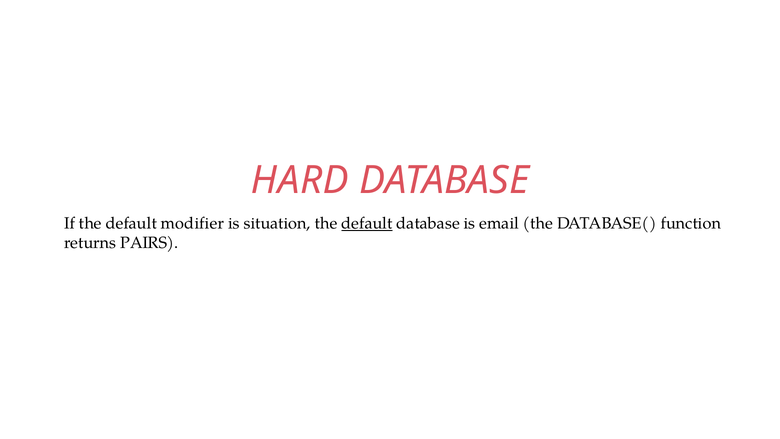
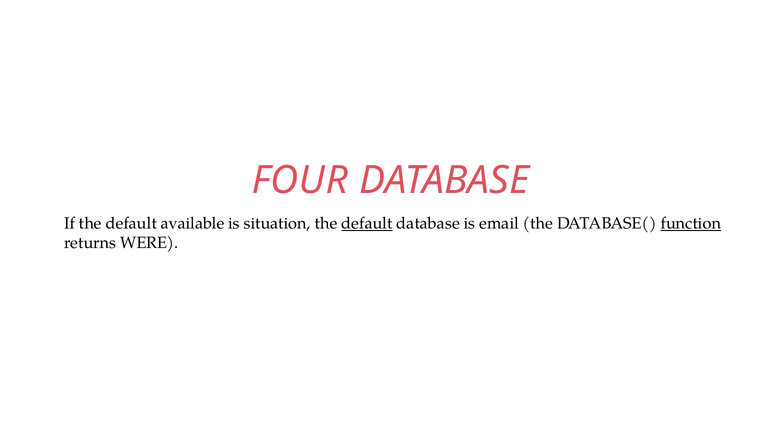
HARD: HARD -> FOUR (300, 180)
modifier: modifier -> available (193, 223)
function underline: none -> present (691, 223)
PAIRS: PAIRS -> WERE (149, 243)
